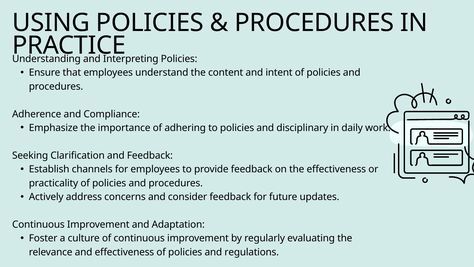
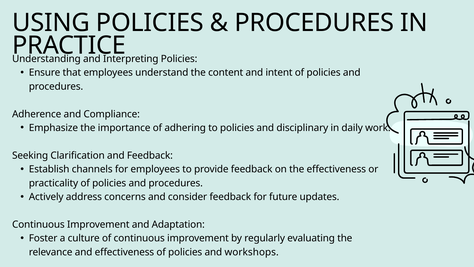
regulations: regulations -> workshops (252, 252)
